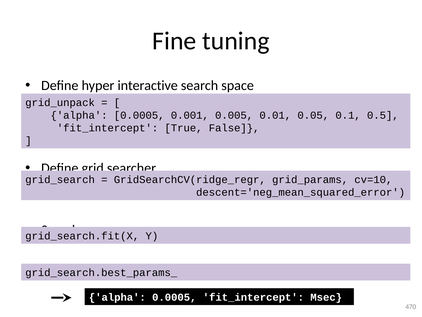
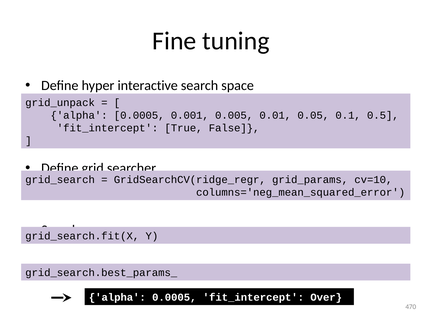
descent='neg_mean_squared_error: descent='neg_mean_squared_error -> columns='neg_mean_squared_error (301, 192)
Msec: Msec -> Over (326, 297)
